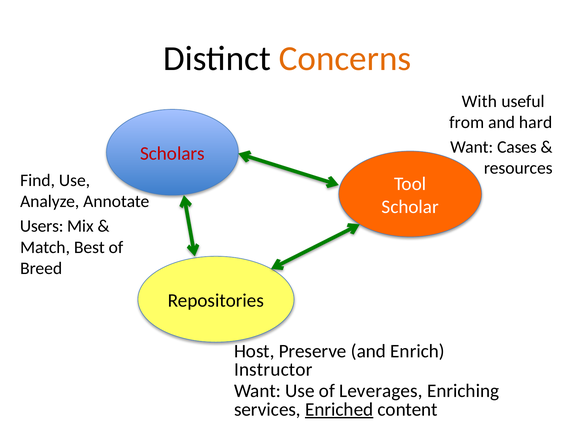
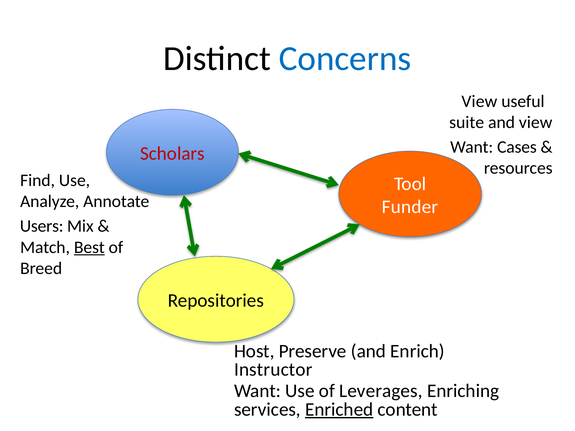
Concerns colour: orange -> blue (345, 58)
With: With -> View (479, 101)
from: from -> suite (467, 123)
and hard: hard -> view (536, 123)
Scholar: Scholar -> Funder (410, 207)
Best underline: none -> present (89, 247)
